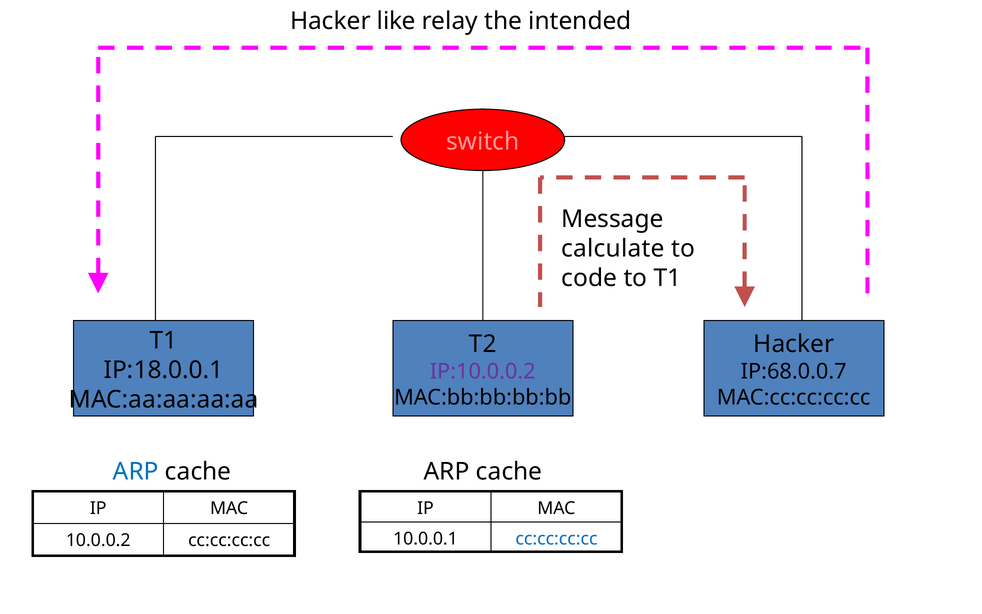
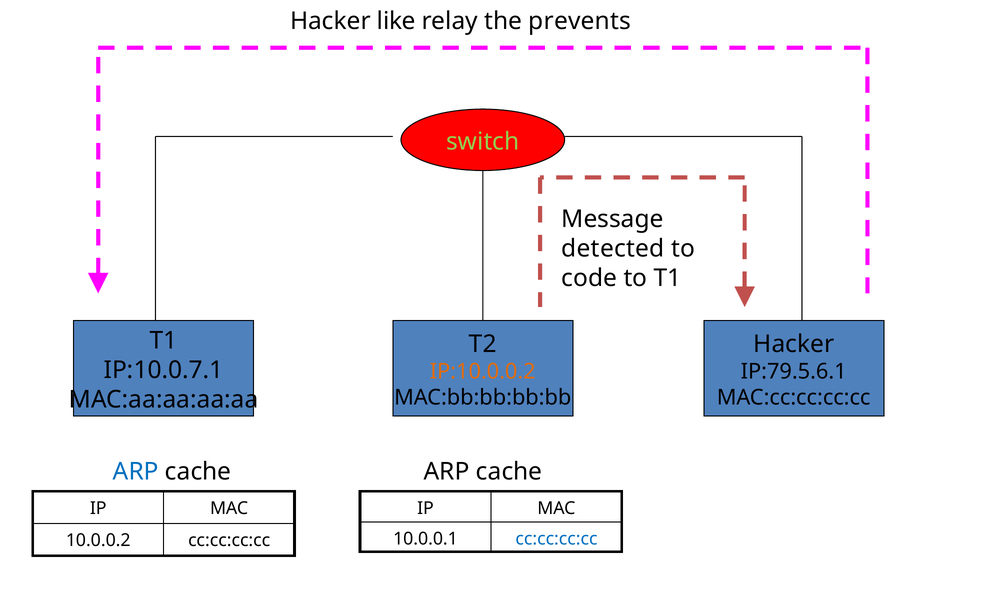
intended: intended -> prevents (580, 21)
switch colour: pink -> light green (483, 141)
calculate: calculate -> detected (613, 248)
IP:18.0.0.1: IP:18.0.0.1 -> IP:10.0.7.1 (164, 370)
IP:10.0.0.2 colour: purple -> orange (483, 371)
IP:68.0.0.7: IP:68.0.0.7 -> IP:79.5.6.1 (794, 371)
